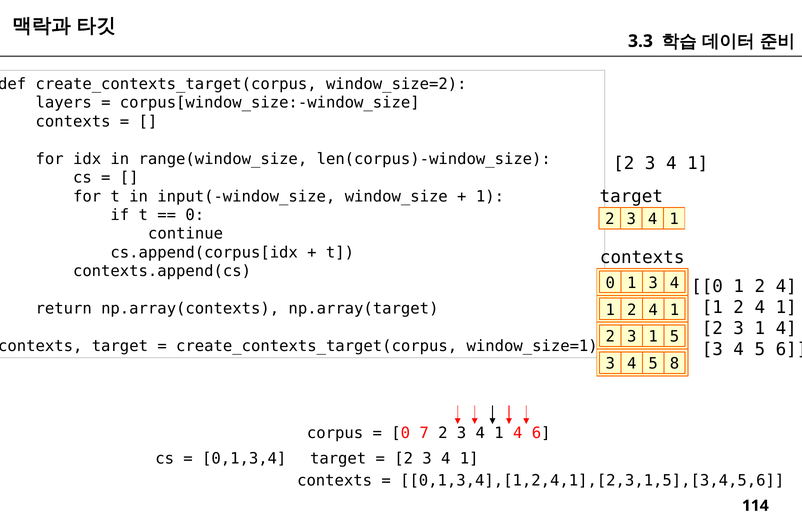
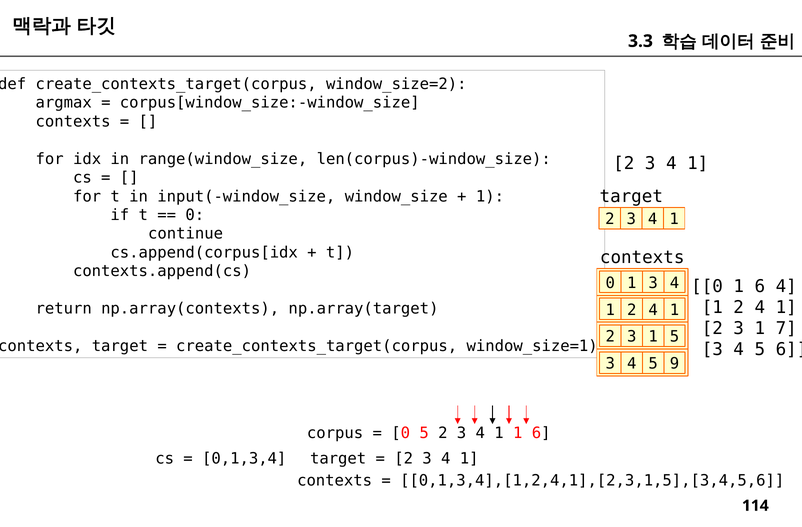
layers: layers -> argmax (64, 103)
0 1 2: 2 -> 6 (760, 286)
3 1 4: 4 -> 7 (786, 328)
8: 8 -> 9 (675, 364)
0 7: 7 -> 5 (424, 433)
3 4 1 4: 4 -> 1 (518, 433)
